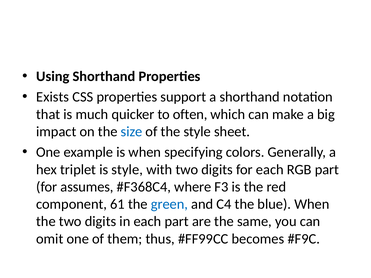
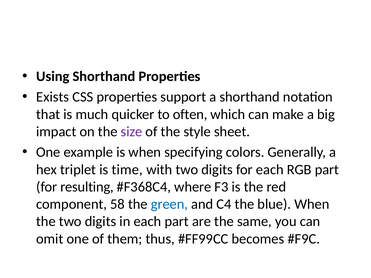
size colour: blue -> purple (132, 132)
is style: style -> time (127, 170)
assumes: assumes -> resulting (87, 187)
61: 61 -> 58 (117, 204)
